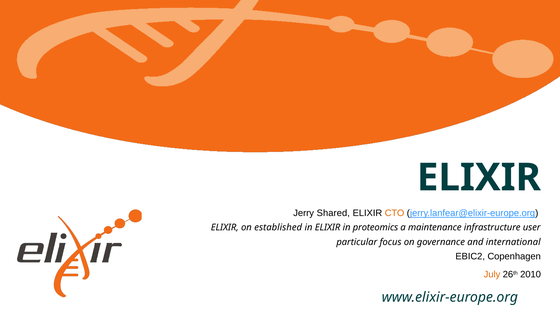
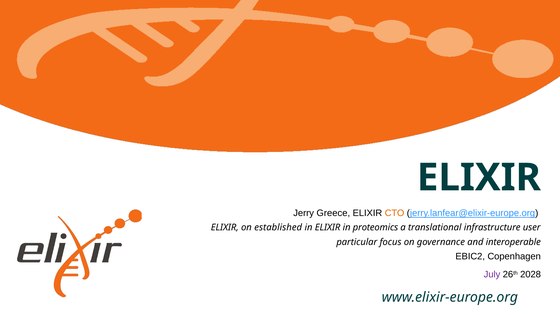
Shared: Shared -> Greece (333, 213)
maintenance: maintenance -> translational (435, 228)
international: international -> interoperable (513, 242)
July colour: orange -> purple (492, 275)
2010: 2010 -> 2028 (531, 275)
